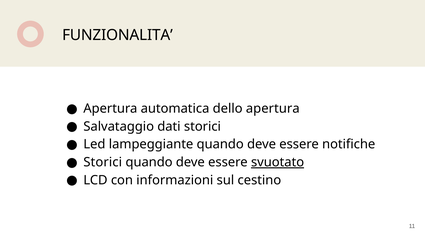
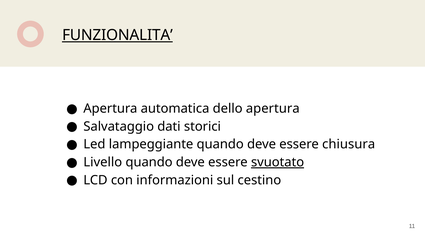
FUNZIONALITA underline: none -> present (117, 35)
notifiche: notifiche -> chiusura (349, 144)
Storici: Storici -> Livello (103, 162)
